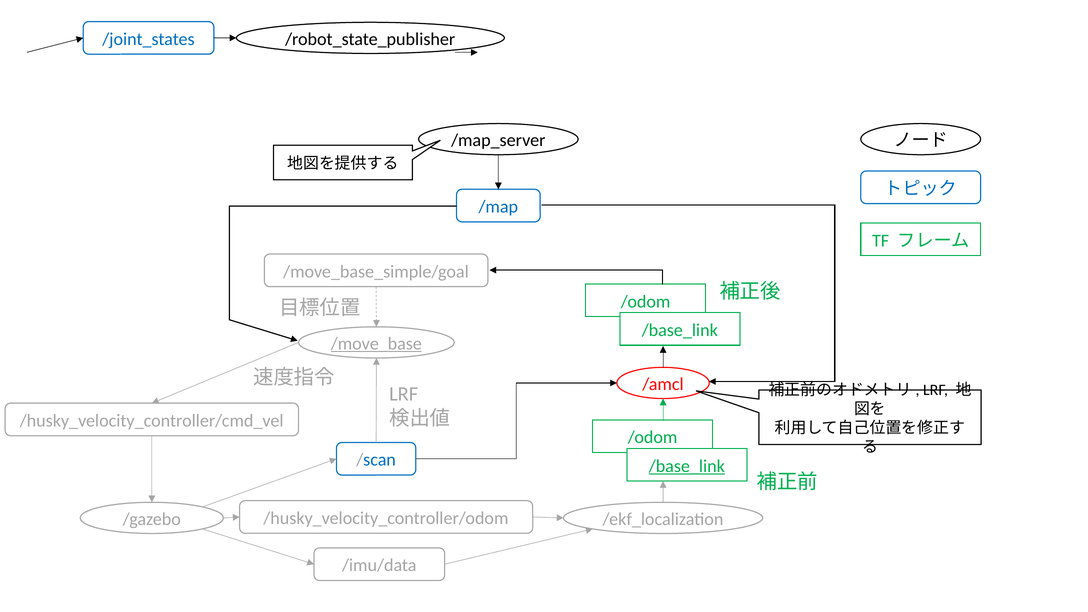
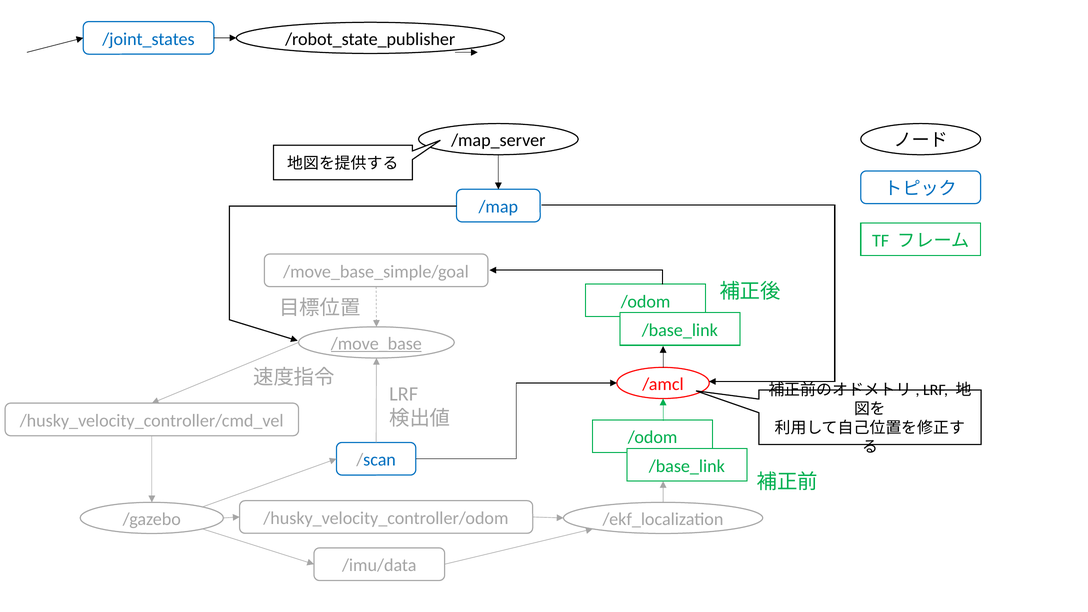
/base_link underline: present -> none (687, 466)
